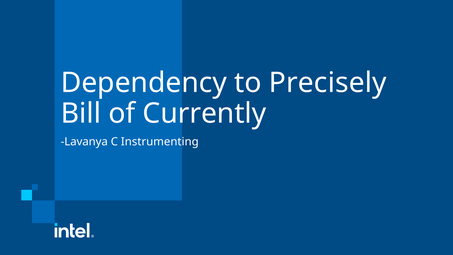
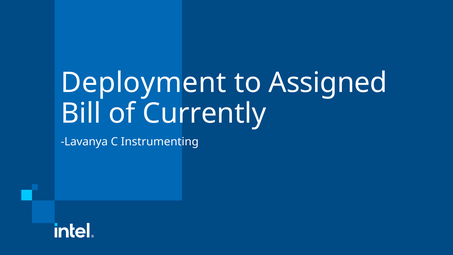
Dependency: Dependency -> Deployment (144, 83)
Precisely: Precisely -> Assigned (328, 83)
